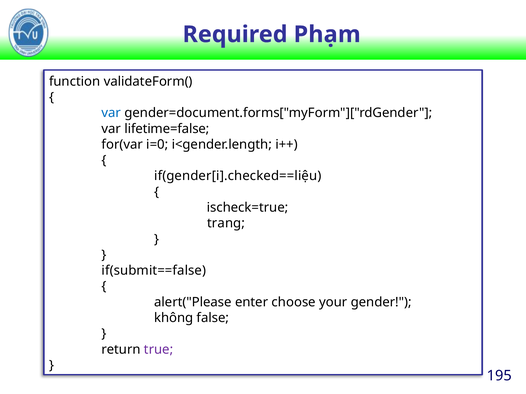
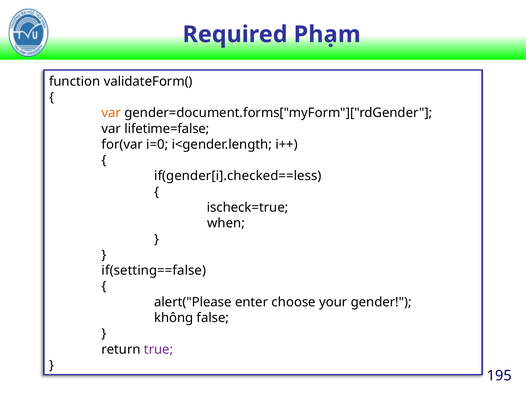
var colour: blue -> orange (111, 113)
if(gender[i].checked==liệu: if(gender[i].checked==liệu -> if(gender[i].checked==less (238, 176)
trang: trang -> when (226, 224)
if(submit==false: if(submit==false -> if(setting==false (154, 271)
